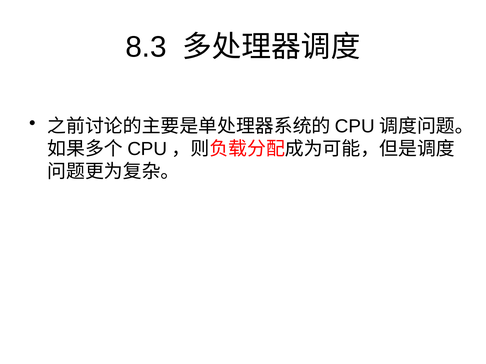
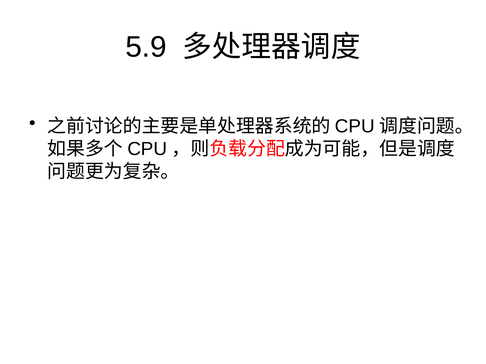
8.3: 8.3 -> 5.9 (146, 47)
